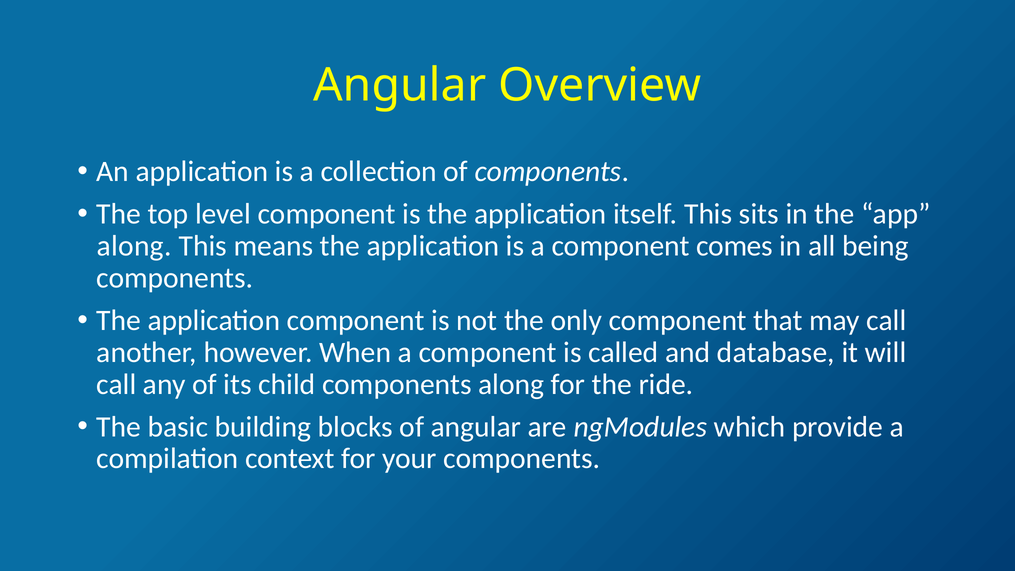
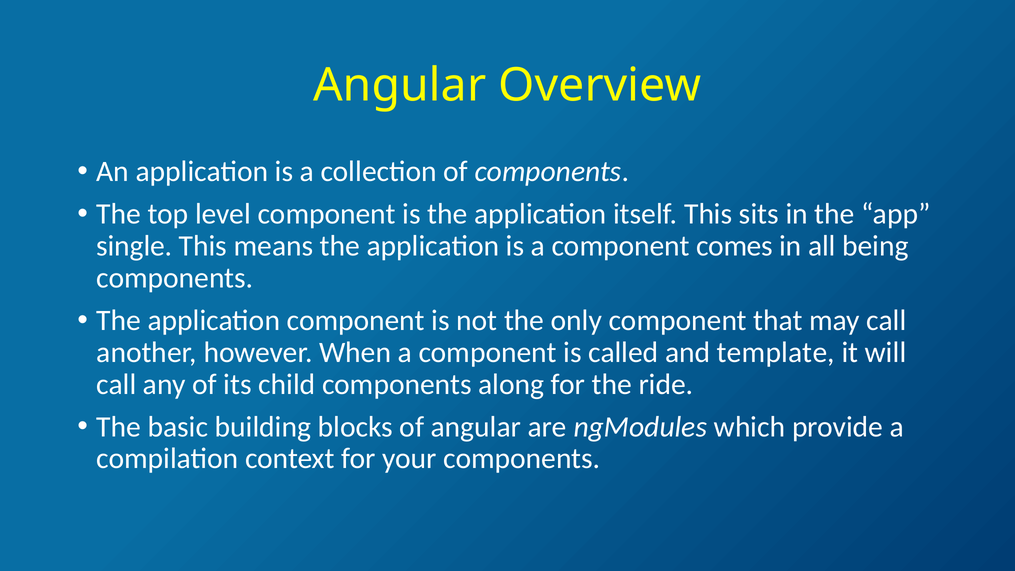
along: along -> single (134, 246)
database: database -> template (776, 352)
